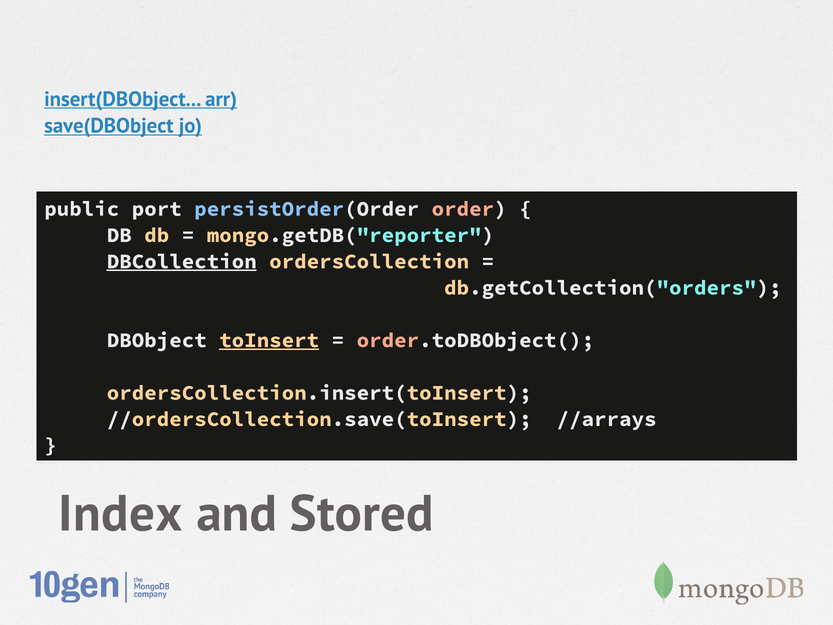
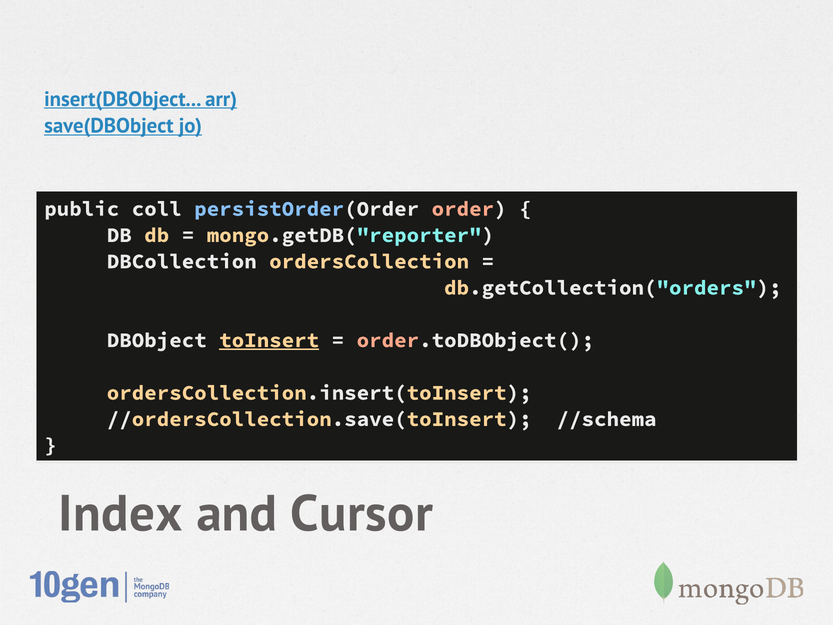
port: port -> coll (157, 209)
DBCollection underline: present -> none (182, 261)
//arrays: //arrays -> //schema (607, 419)
Stored: Stored -> Cursor (362, 514)
